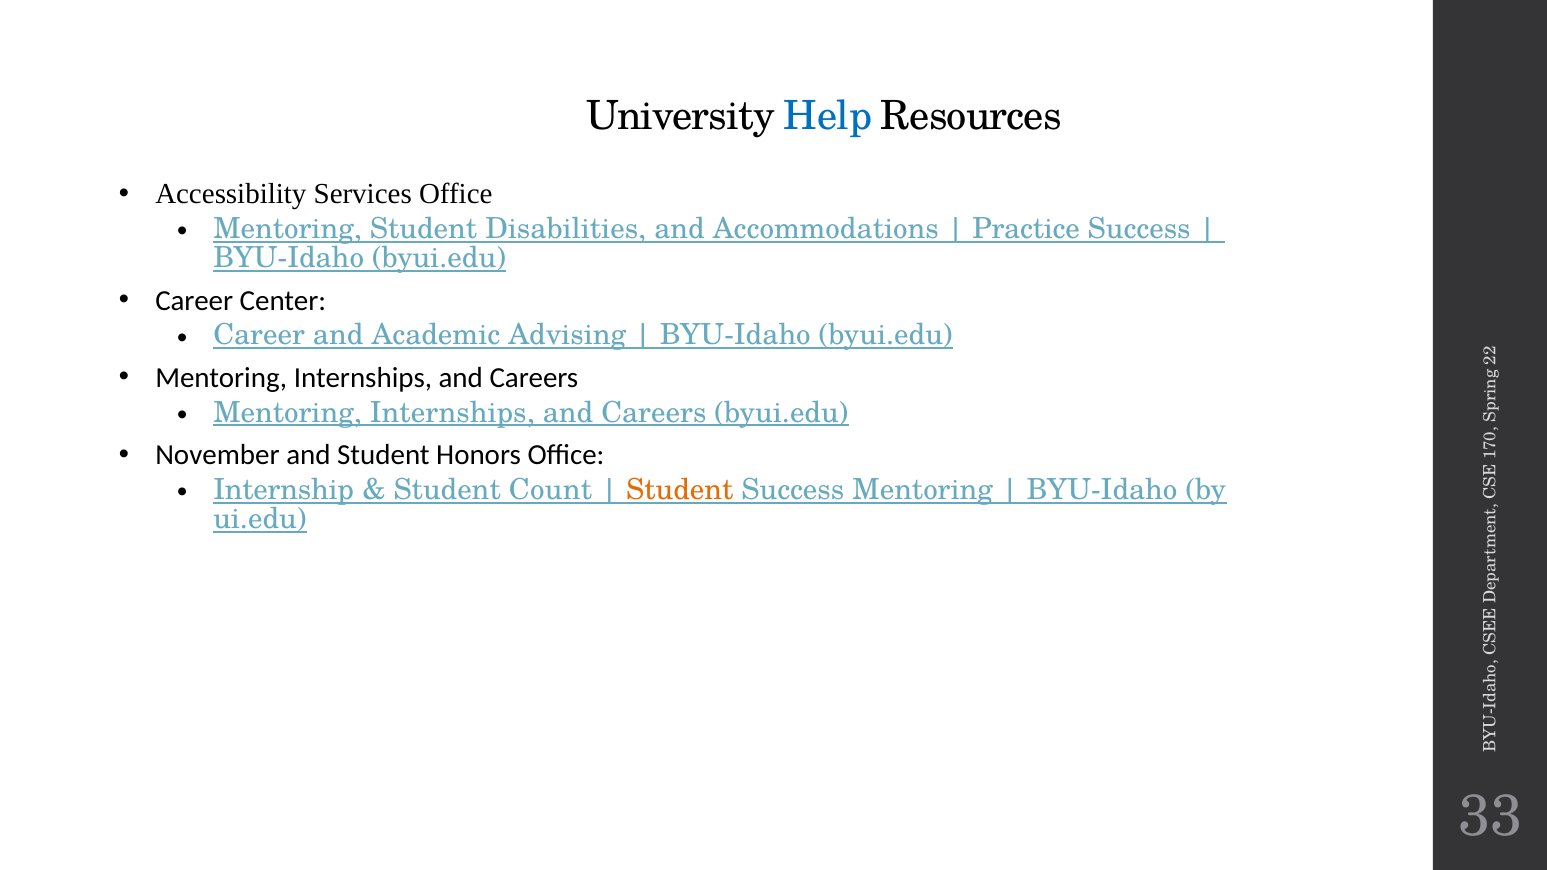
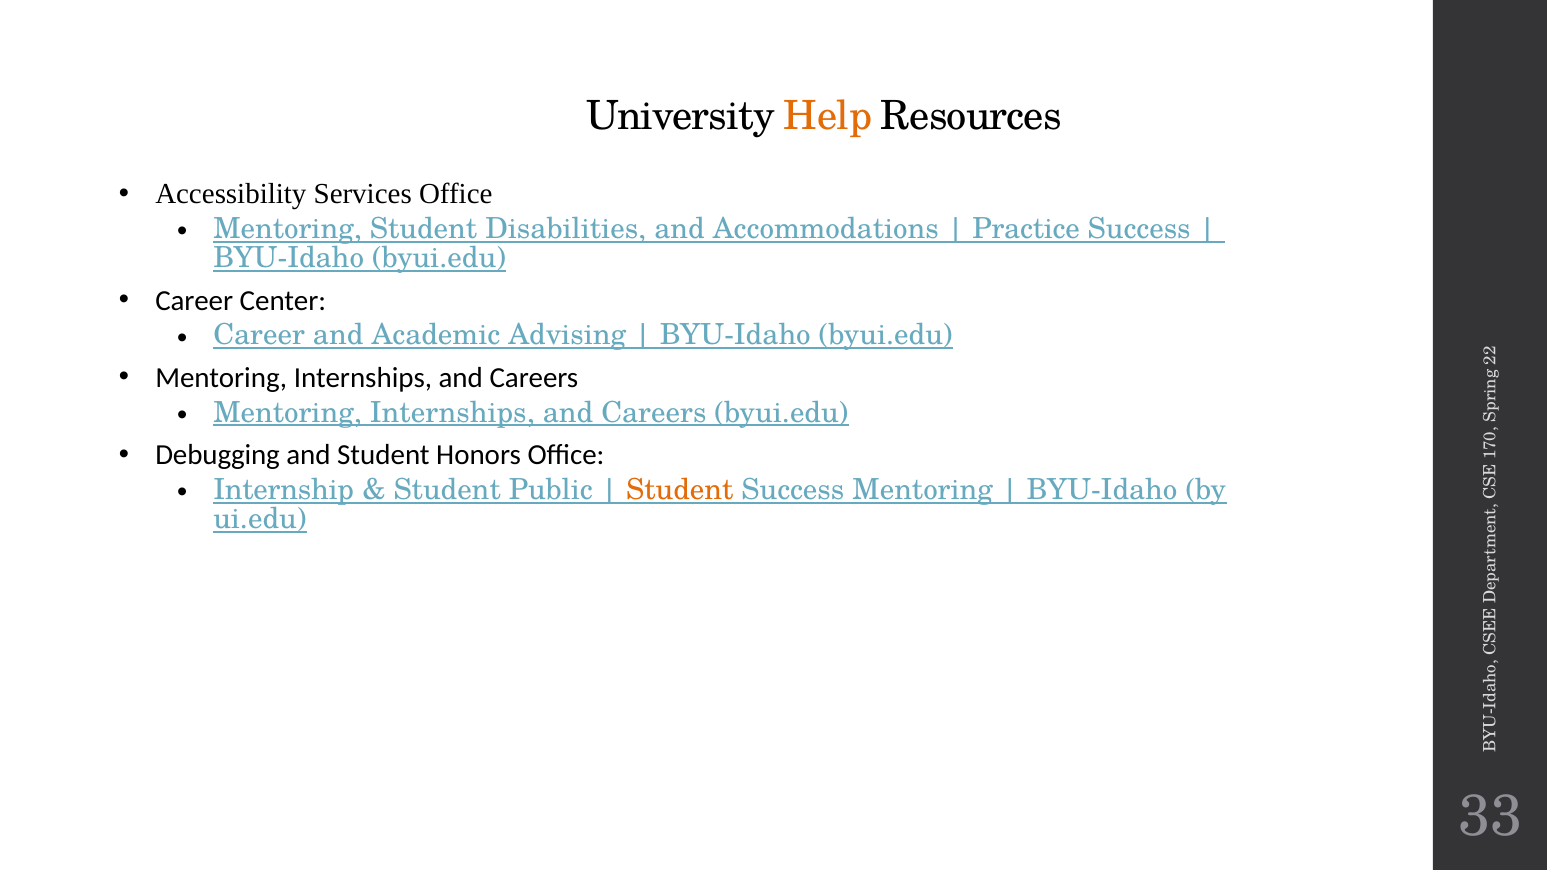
Help colour: blue -> orange (828, 116)
November: November -> Debugging (218, 455)
Count: Count -> Public (551, 490)
